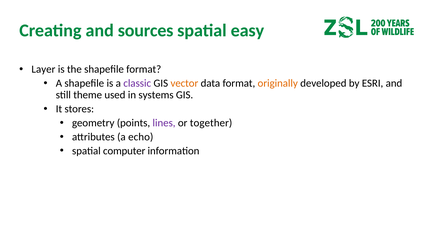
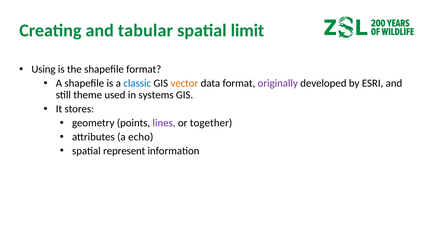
sources: sources -> tabular (145, 30)
easy: easy -> limit (247, 30)
Layer: Layer -> Using (43, 69)
classic colour: purple -> blue (137, 83)
originally colour: orange -> purple (278, 83)
computer: computer -> represent (124, 151)
